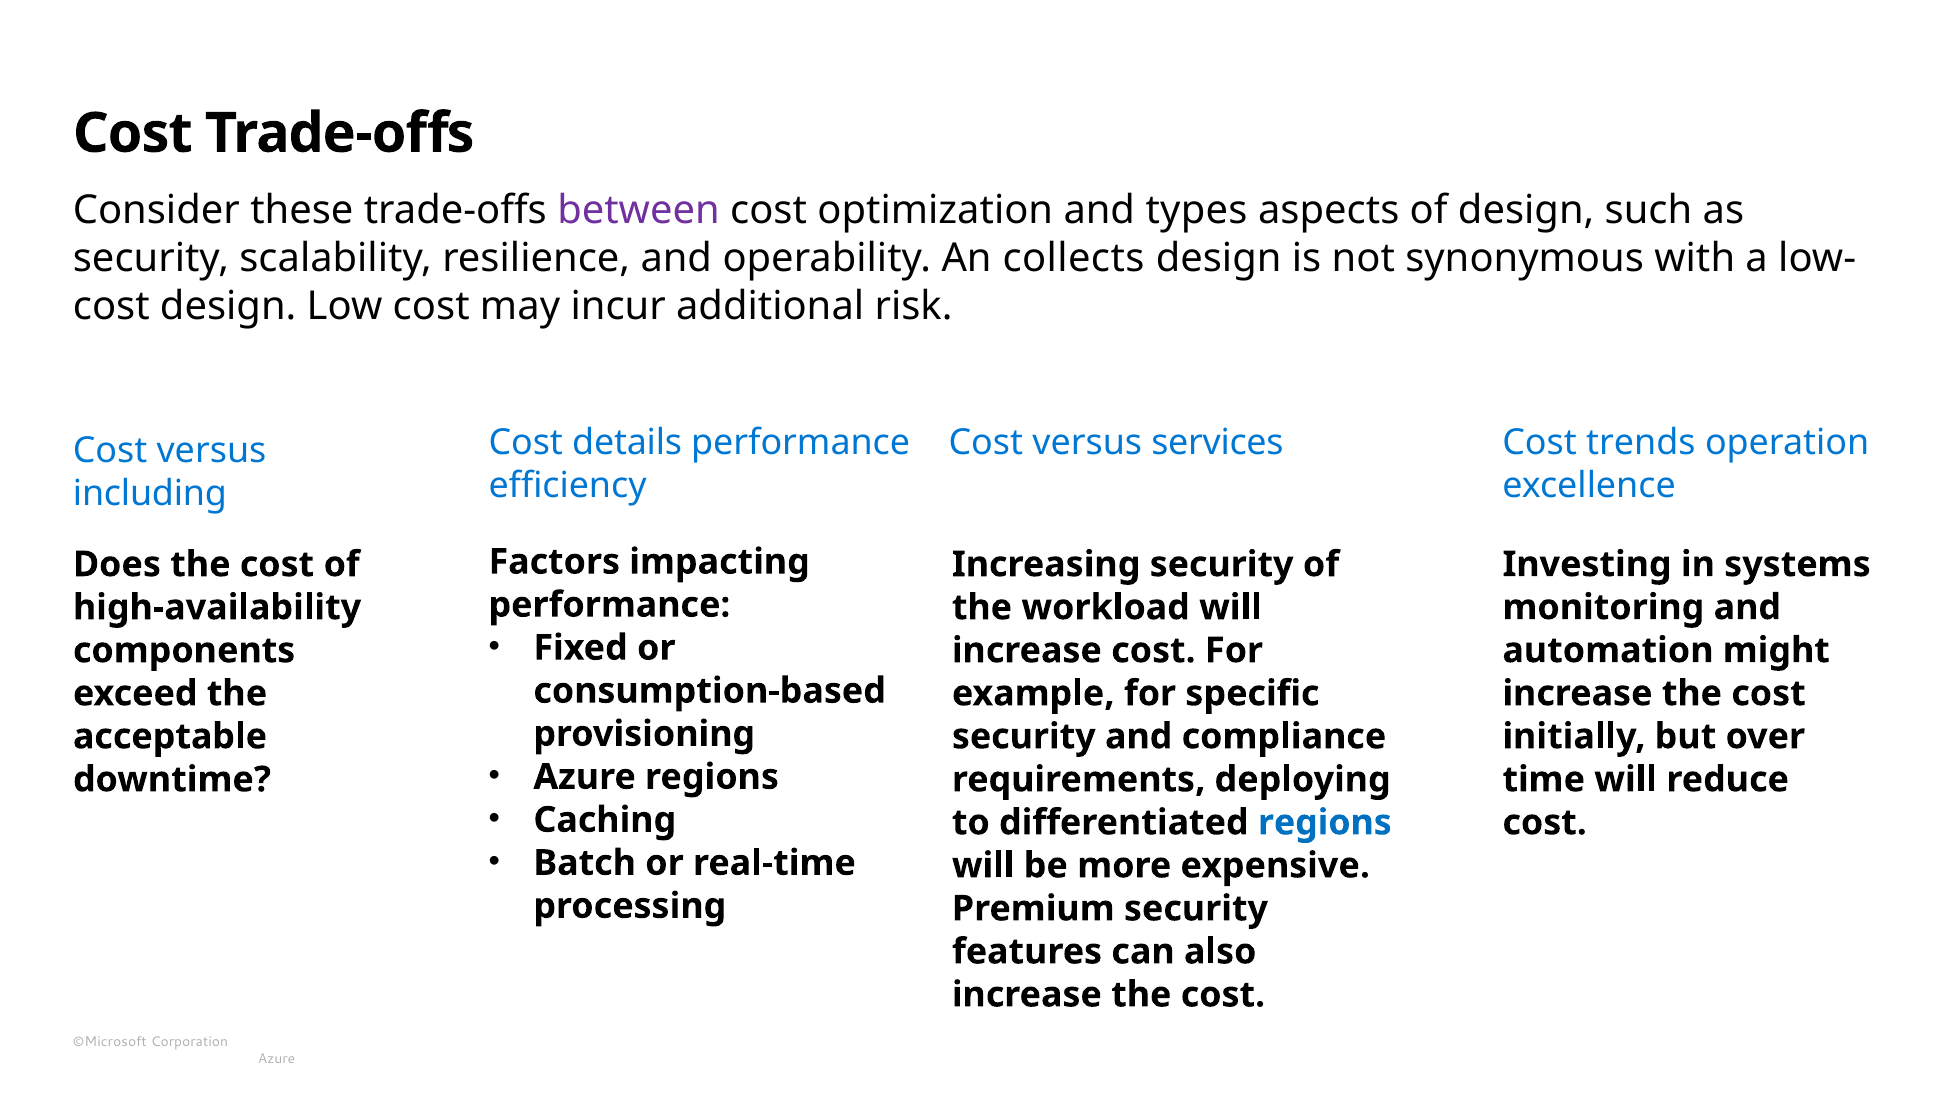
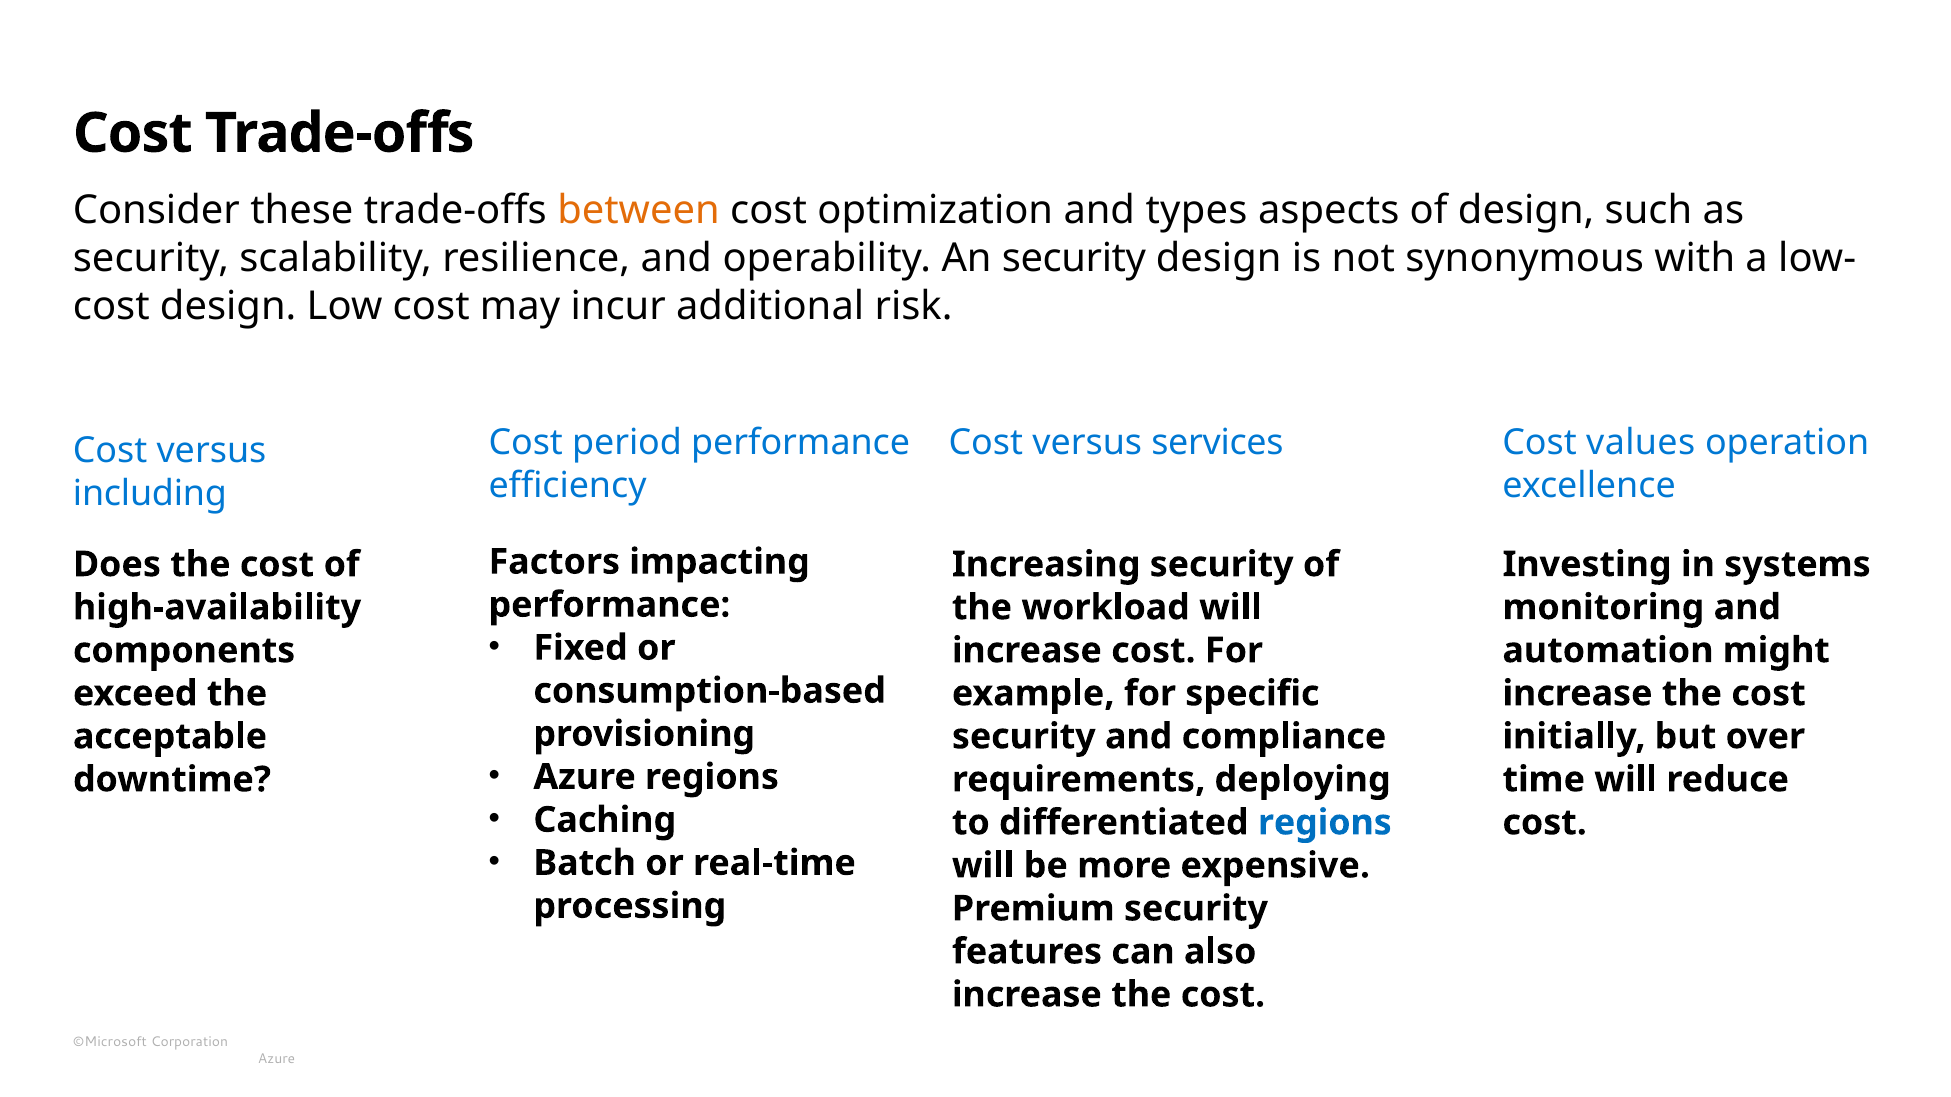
between colour: purple -> orange (638, 211)
An collects: collects -> security (1074, 258)
details: details -> period (627, 442)
trends: trends -> values (1641, 442)
